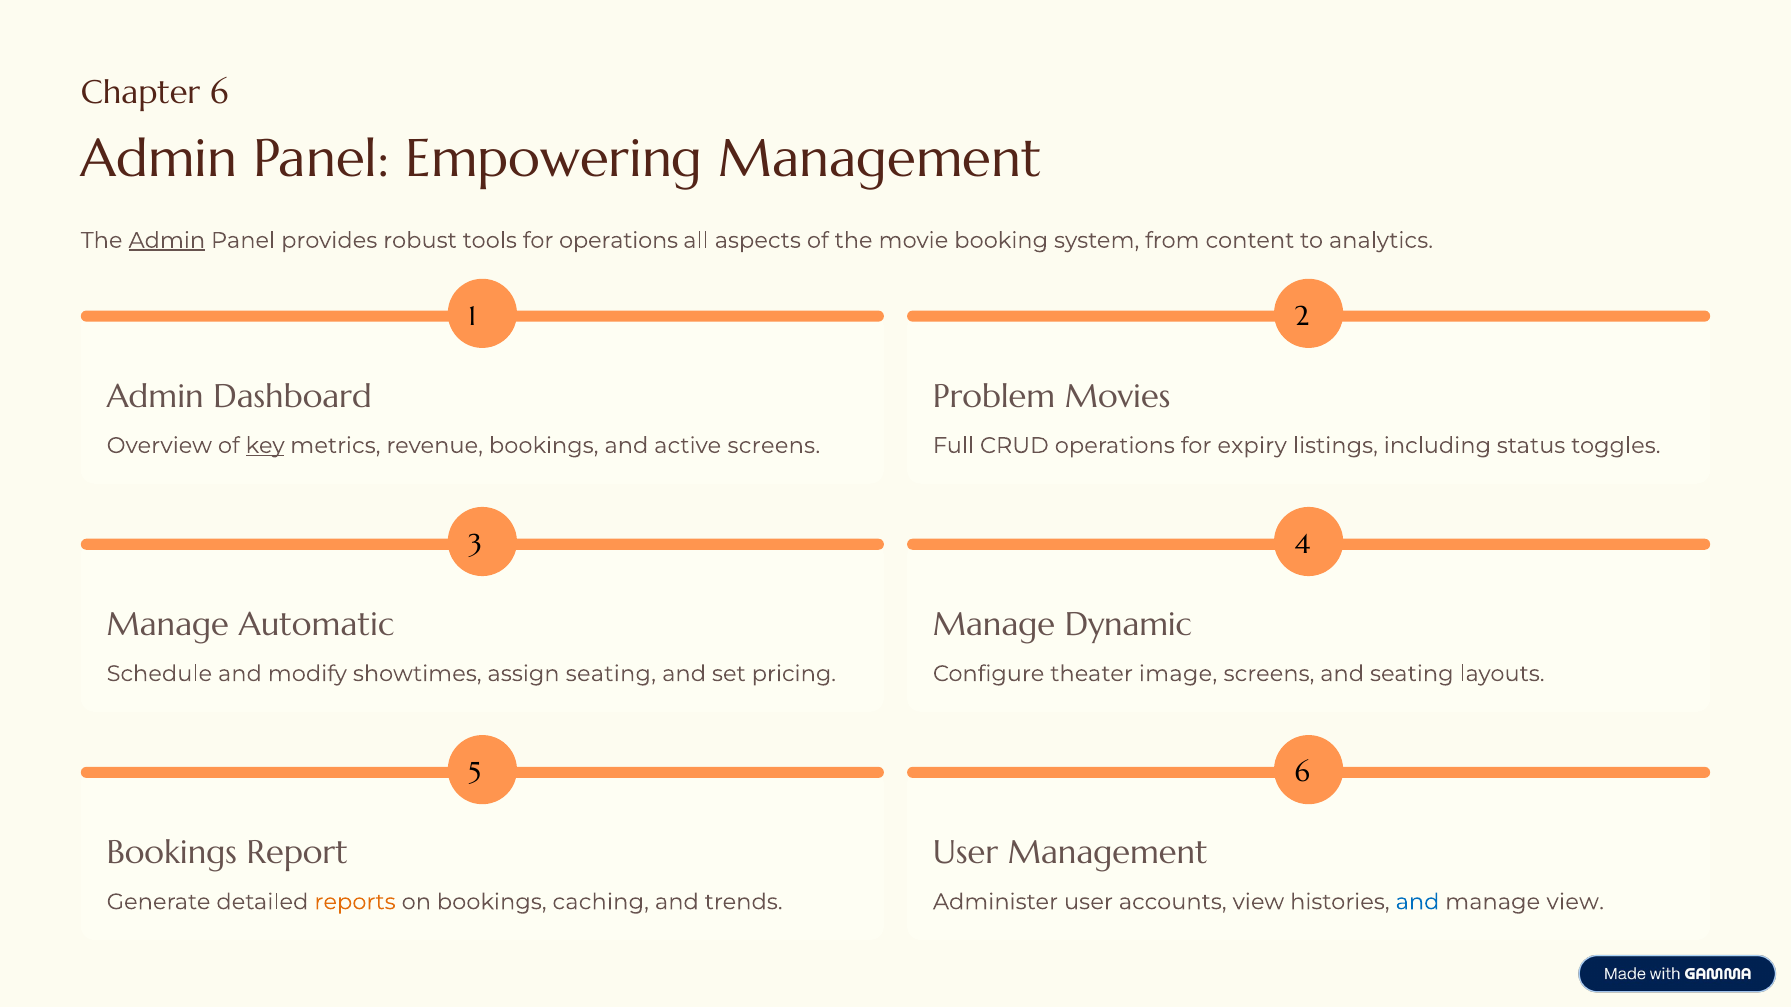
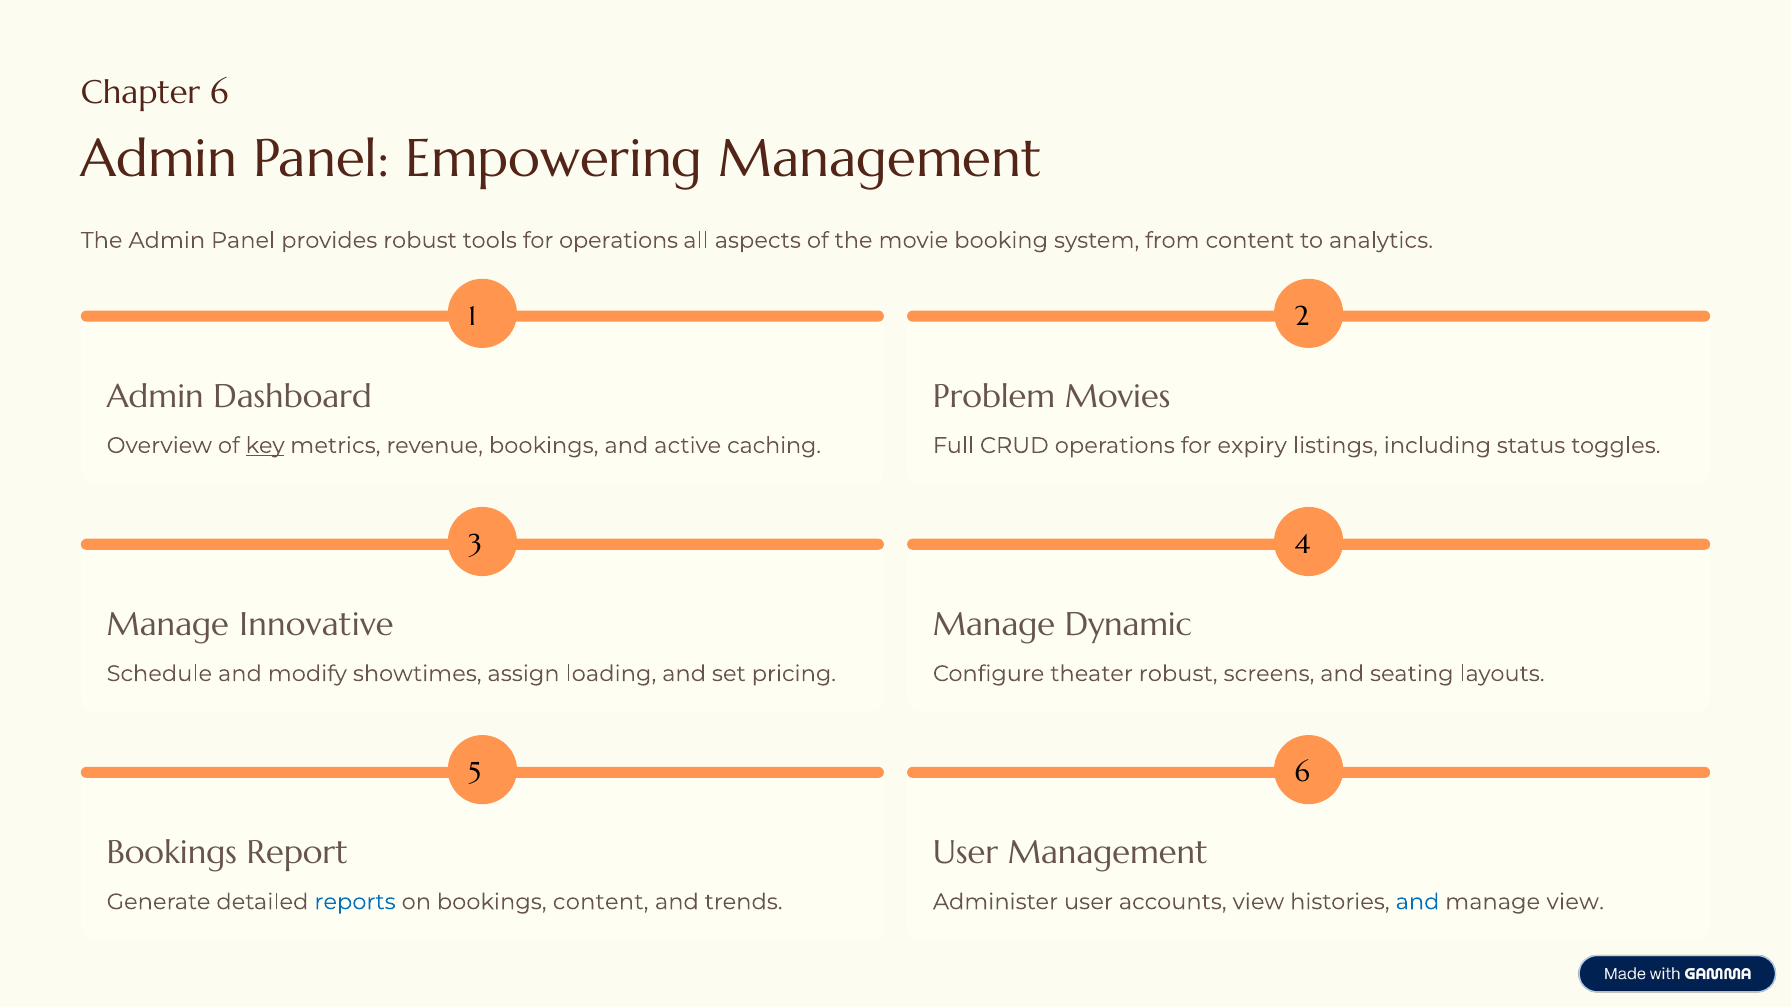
Admin underline: present -> none (167, 240)
active screens: screens -> caching (774, 446)
Automatic: Automatic -> Innovative (316, 625)
assign seating: seating -> loading (611, 674)
theater image: image -> robust (1178, 674)
reports colour: orange -> blue (355, 902)
bookings caching: caching -> content (601, 902)
